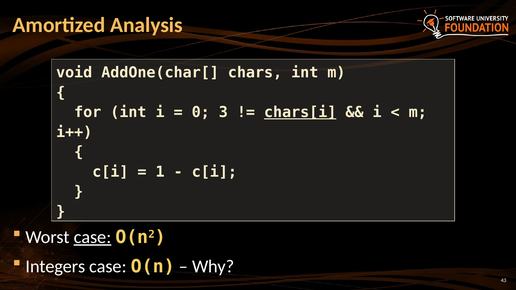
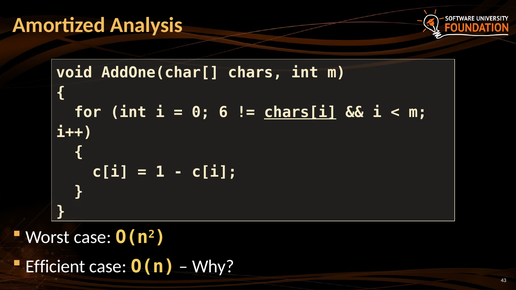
3: 3 -> 6 (223, 112)
case underline: present -> none (93, 237)
Integers: Integers -> Efficient (55, 267)
